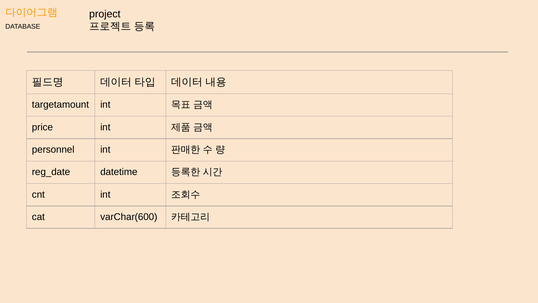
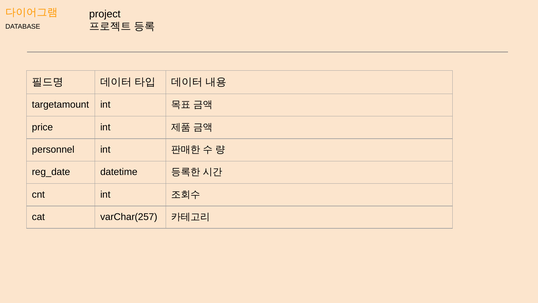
varChar(600: varChar(600 -> varChar(257 (129, 217)
